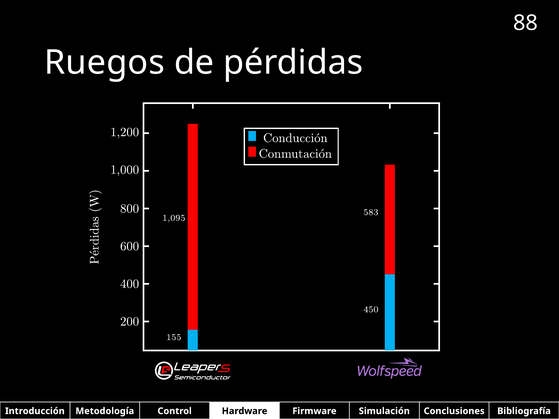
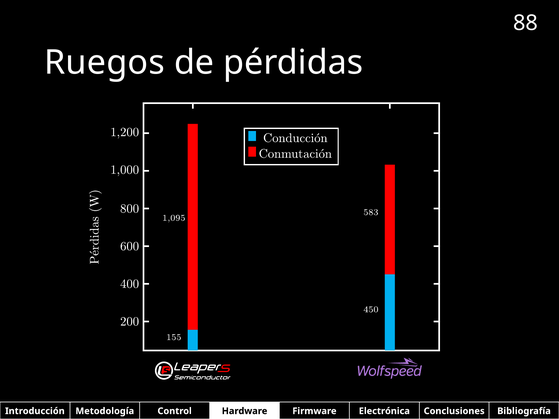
Simulación: Simulación -> Electrónica (384, 411)
